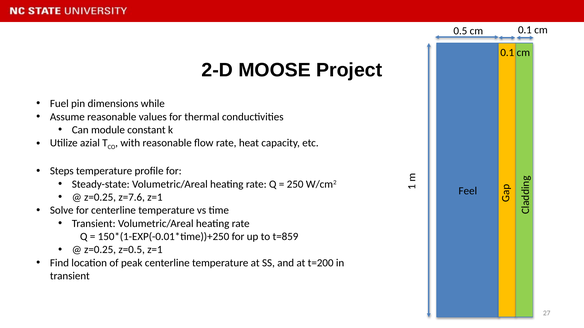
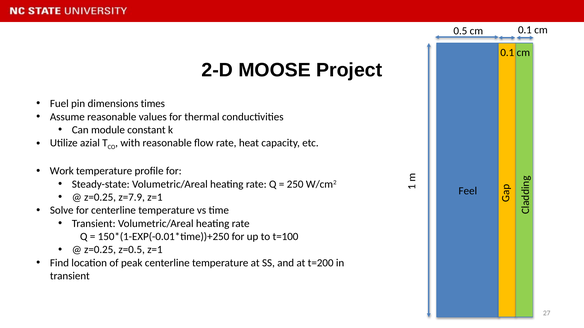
while: while -> times (153, 104)
Steps: Steps -> Work (62, 171)
z=7.6: z=7.6 -> z=7.9 (132, 198)
t=859: t=859 -> t=100 (285, 237)
